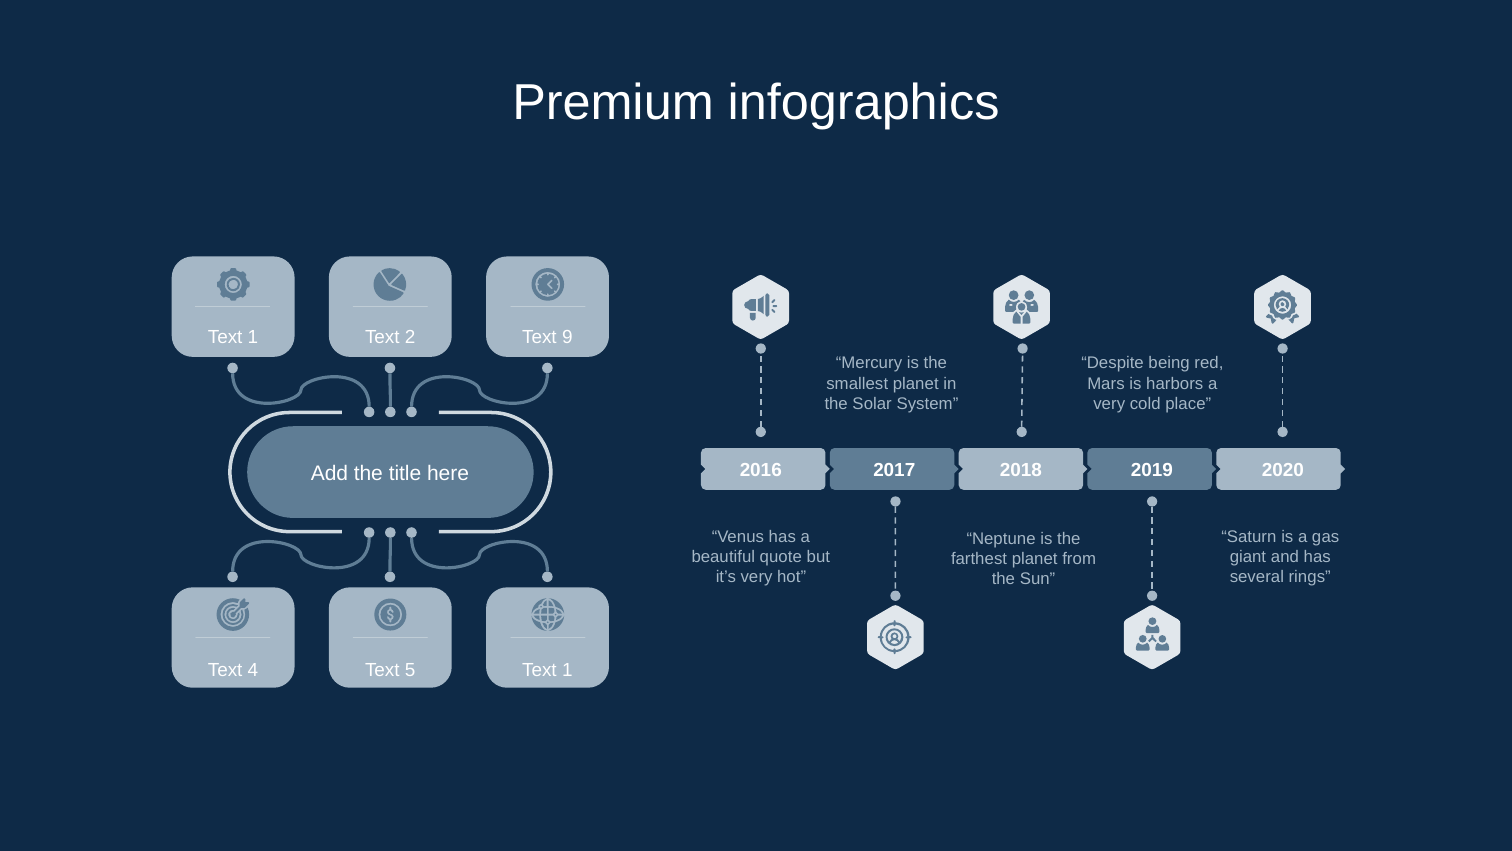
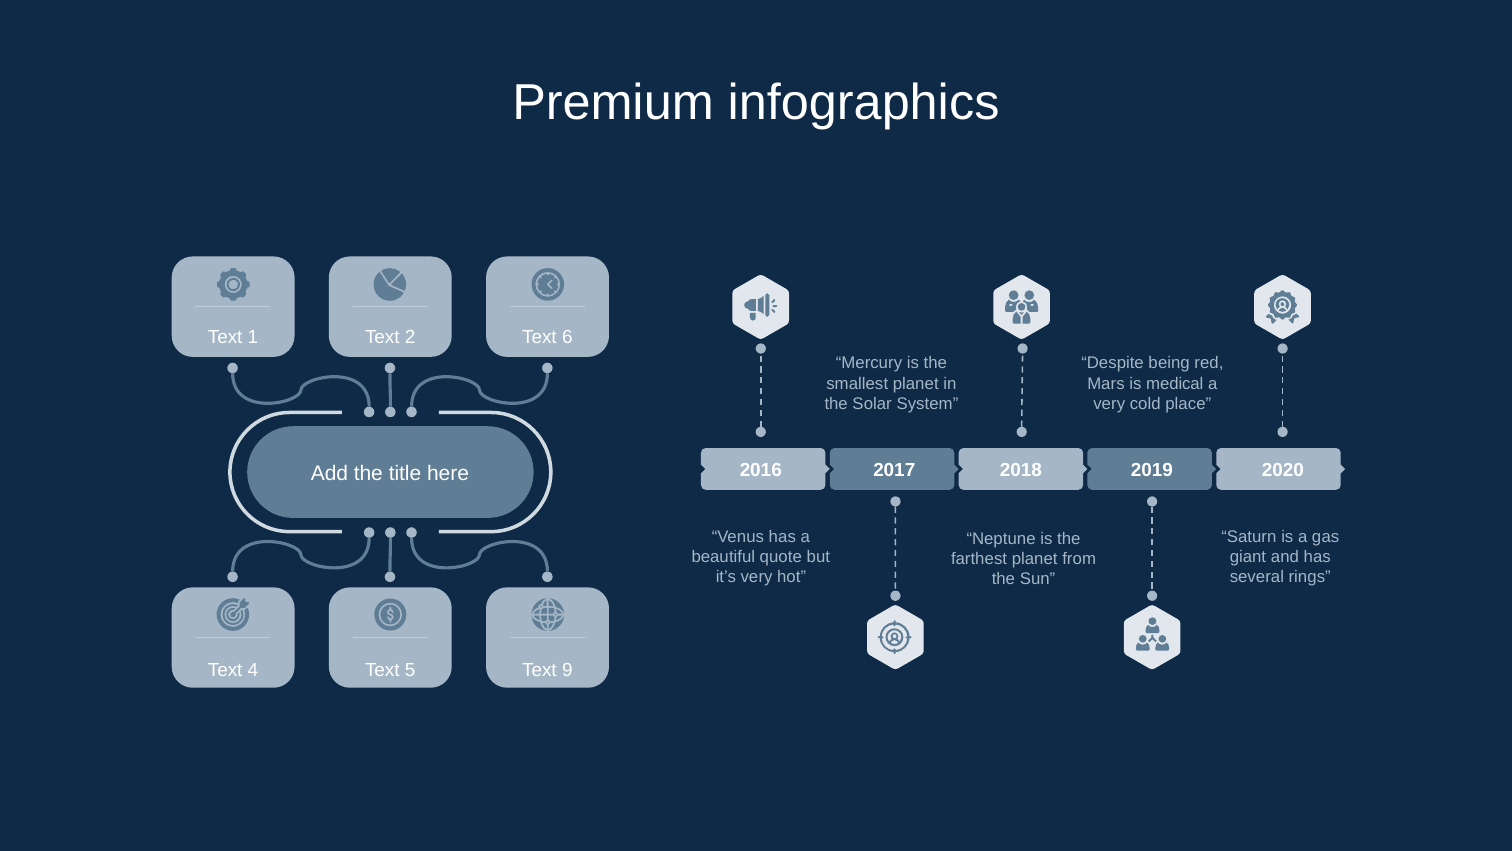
9: 9 -> 6 (567, 337)
harbors: harbors -> medical (1175, 383)
5 Text 1: 1 -> 9 (567, 670)
